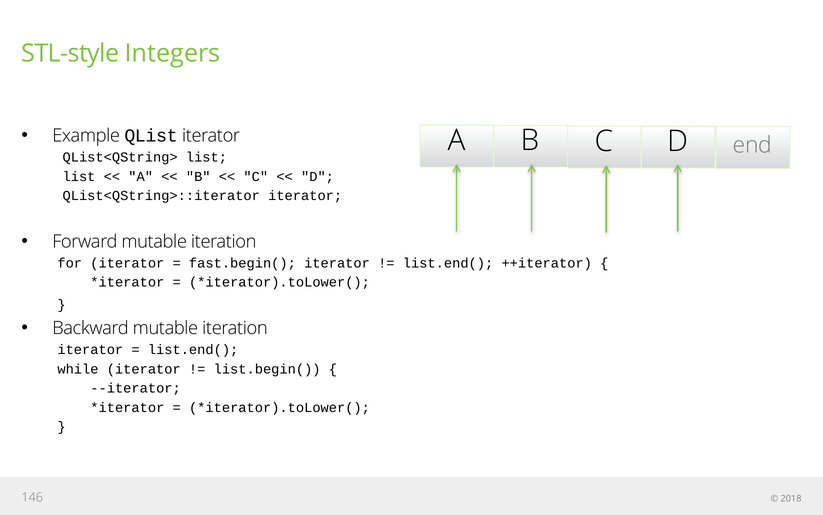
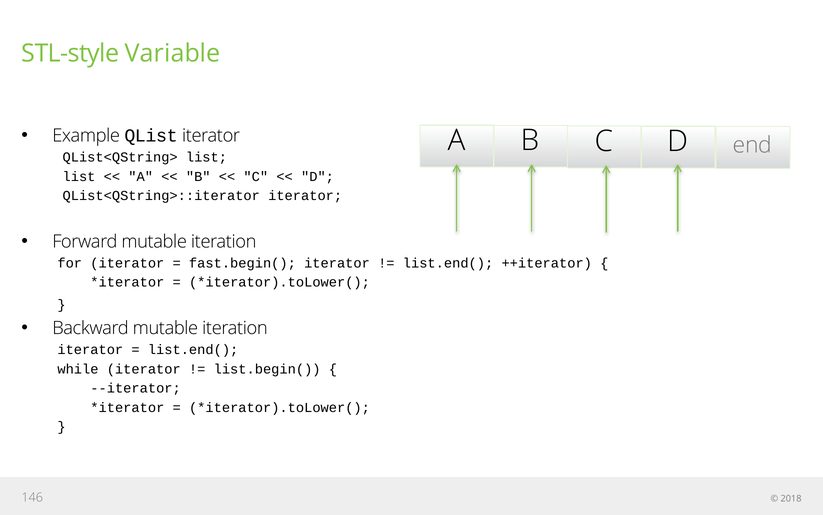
Integers: Integers -> Variable (173, 53)
